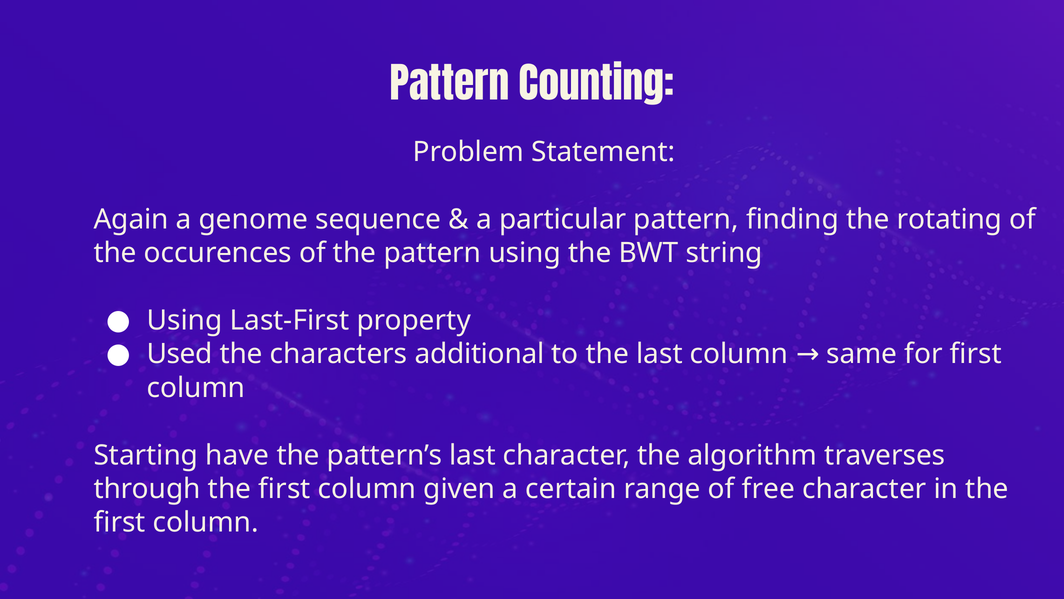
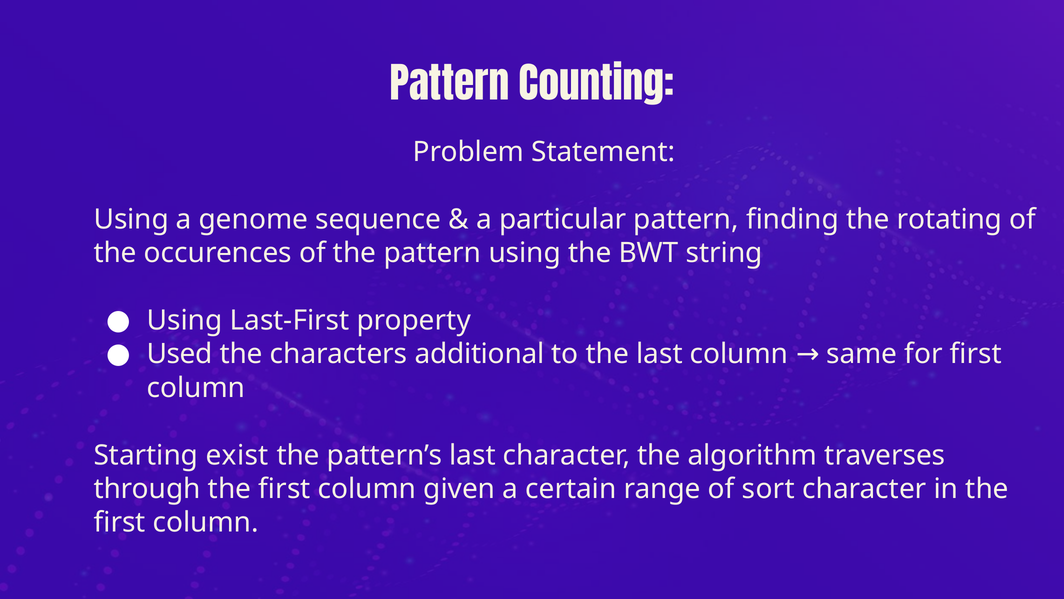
Again: Again -> Using (131, 219)
have: have -> exist (237, 455)
free: free -> sort (768, 489)
